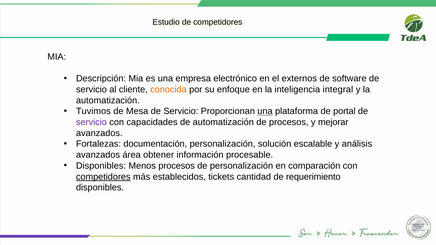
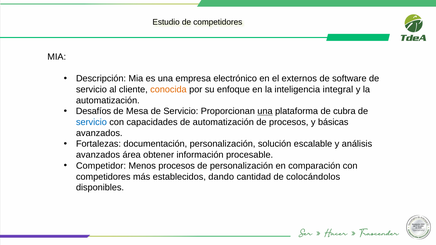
Tuvimos: Tuvimos -> Desafíos (93, 111)
portal: portal -> cubra (344, 111)
servicio colour: purple -> blue (91, 122)
mejorar: mejorar -> básicas (333, 122)
Disponibles: Disponibles -> Competidor (101, 166)
competidores underline: present -> none (103, 177)
tickets: tickets -> dando (221, 177)
requerimiento: requerimiento -> colocándolos (313, 177)
